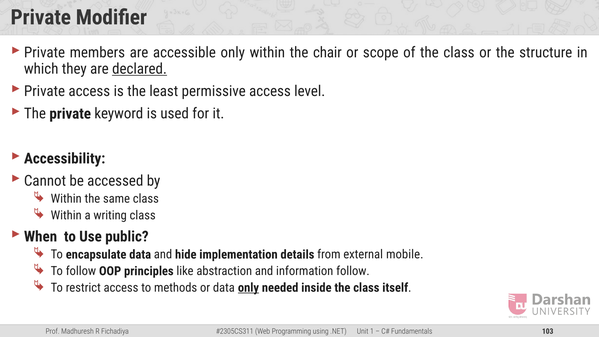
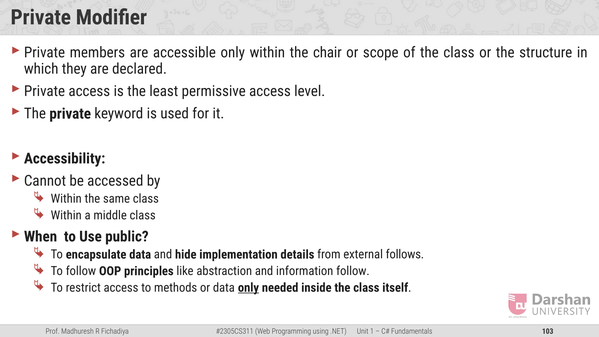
declared underline: present -> none (140, 69)
writing: writing -> middle (110, 215)
mobile: mobile -> follows (405, 254)
